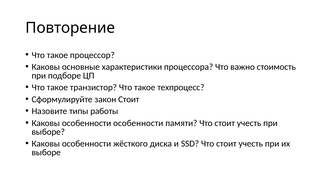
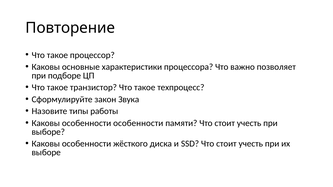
стоимость: стоимость -> позволяет (276, 67)
закон Стоит: Стоит -> Звука (129, 100)
